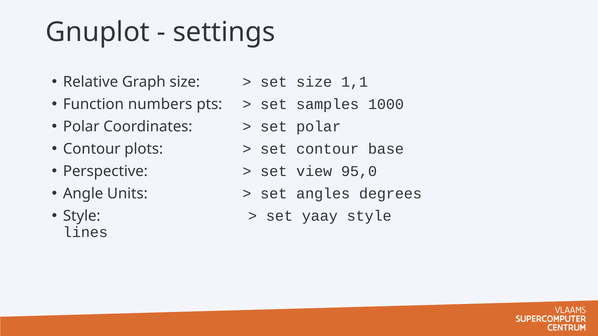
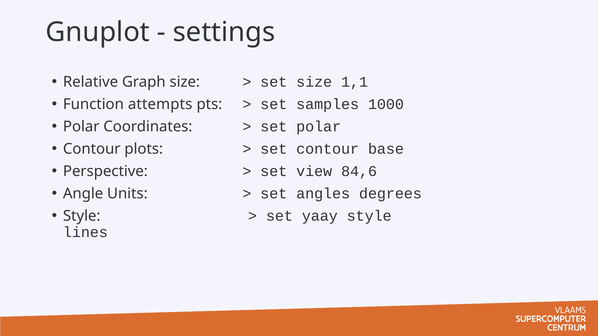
numbers: numbers -> attempts (160, 104)
95,0: 95,0 -> 84,6 (359, 171)
